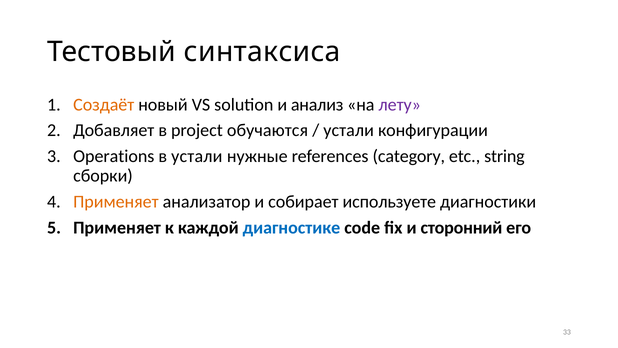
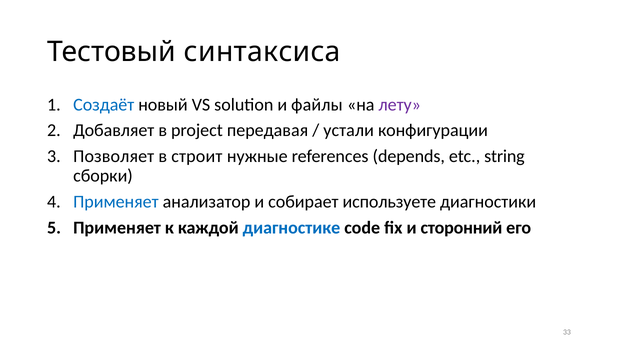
Создаёт colour: orange -> blue (104, 104)
анализ: анализ -> файлы (317, 104)
обучаются: обучаются -> передавая (268, 130)
Operations: Operations -> Позволяет (114, 156)
в устали: устали -> строит (197, 156)
category: category -> depends (409, 156)
Применяет colour: orange -> blue (116, 202)
